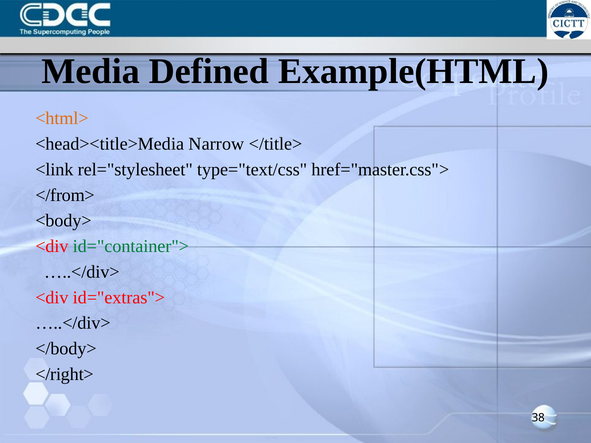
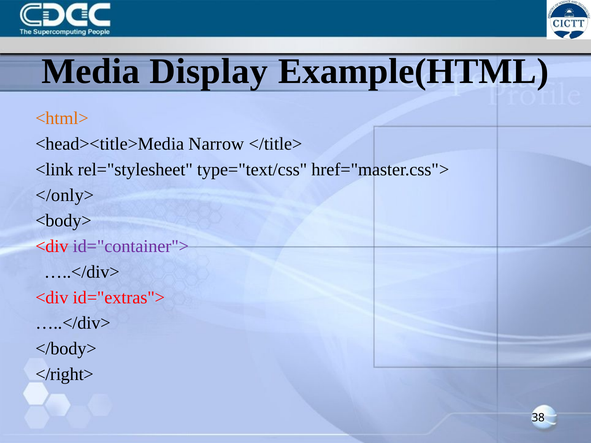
Defined: Defined -> Display (209, 71)
</from>: </from> -> </only> (65, 195)
id="container"> colour: green -> purple (131, 246)
